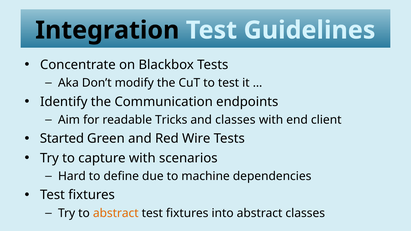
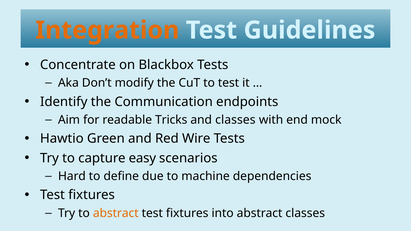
Integration colour: black -> orange (107, 30)
client: client -> mock (326, 120)
Started: Started -> Hawtio (62, 139)
capture with: with -> easy (142, 158)
